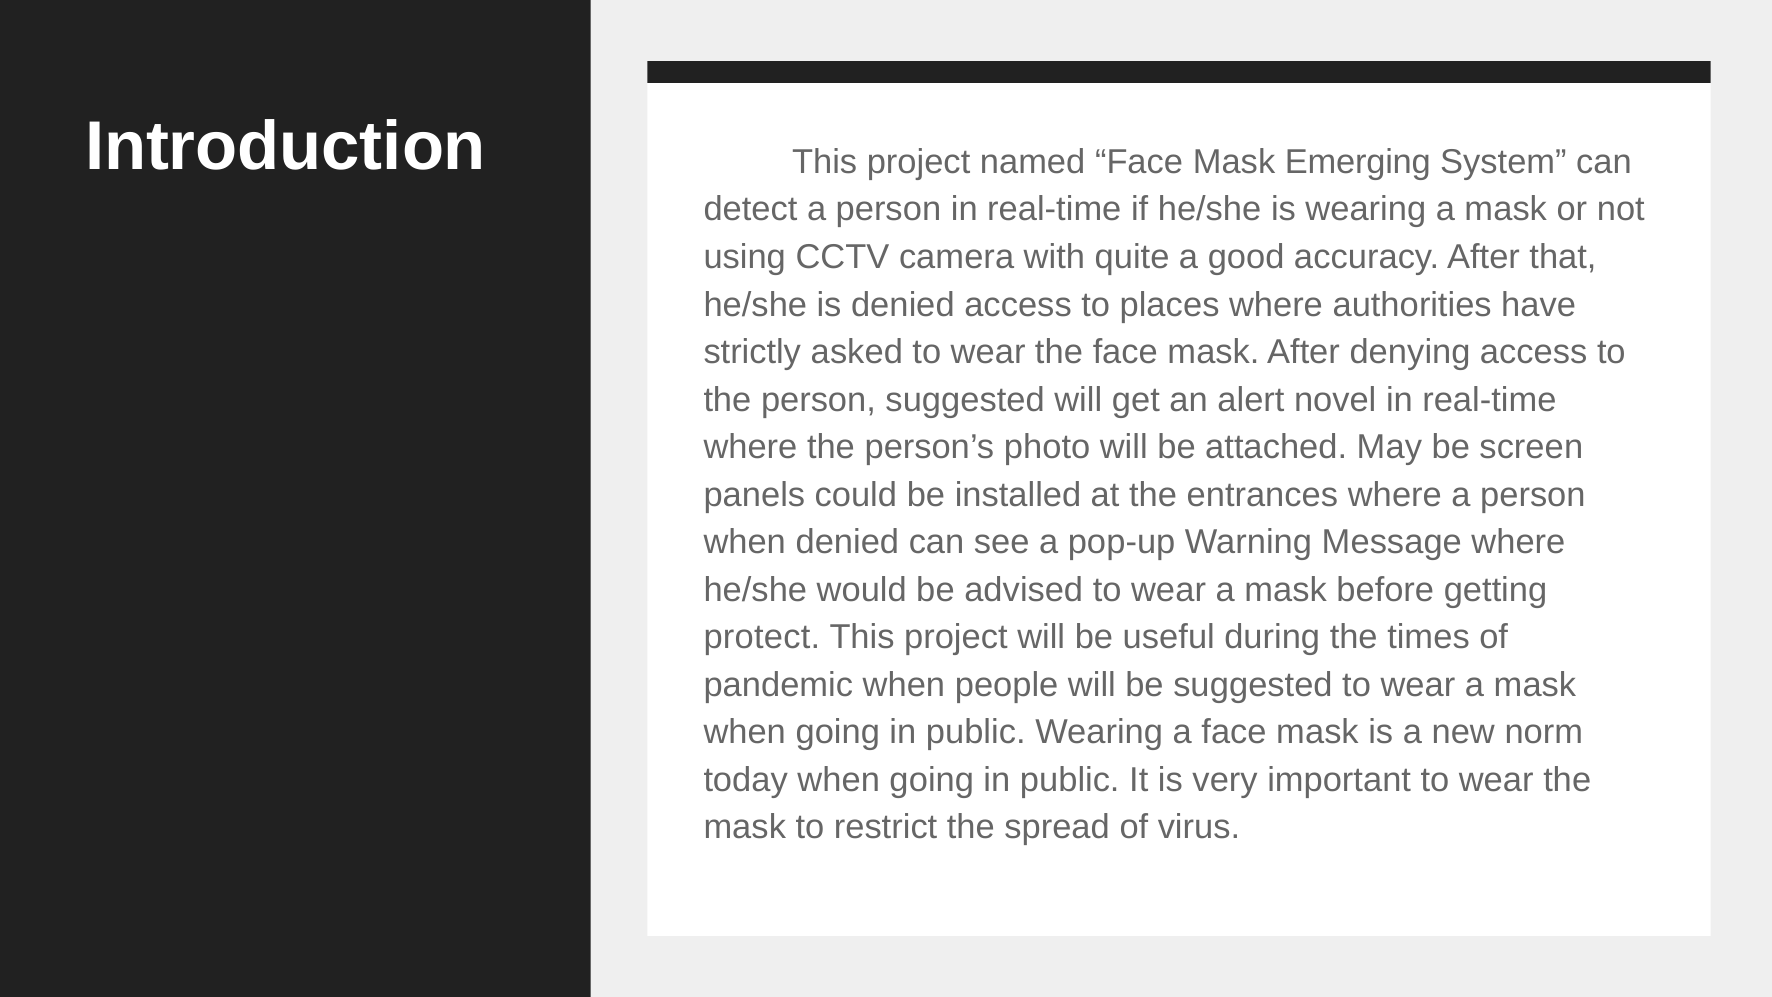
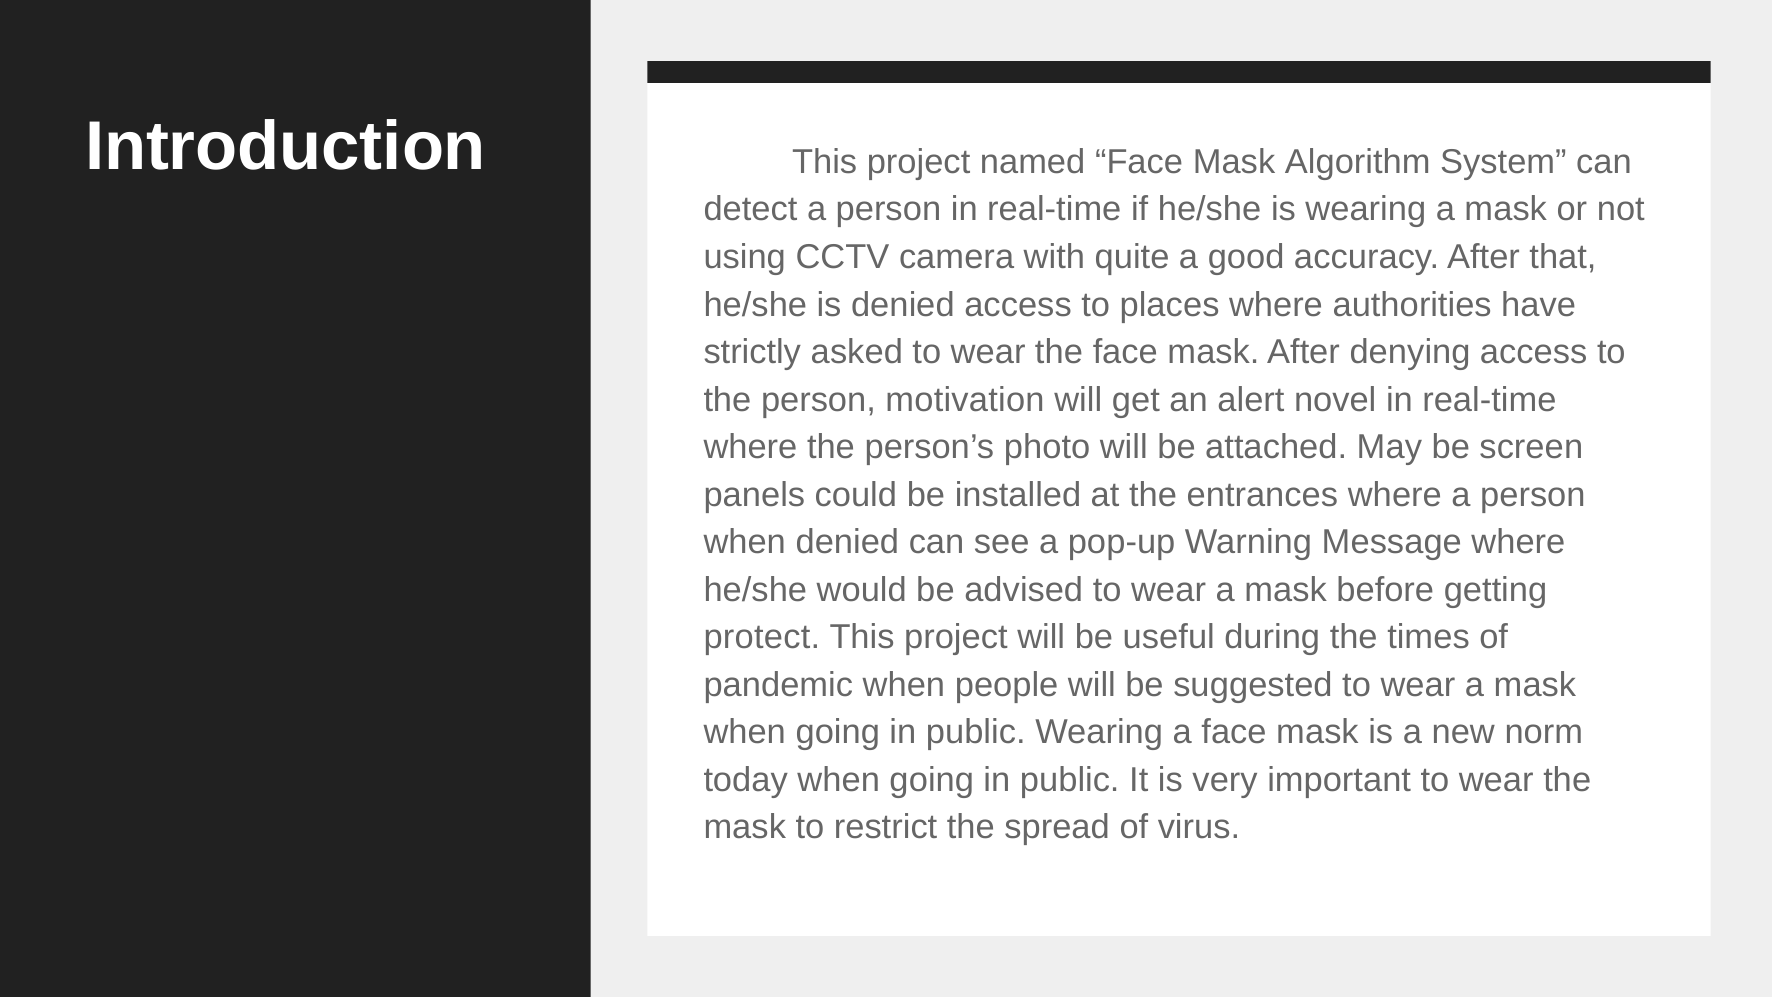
Emerging: Emerging -> Algorithm (1358, 162)
person suggested: suggested -> motivation (965, 400)
